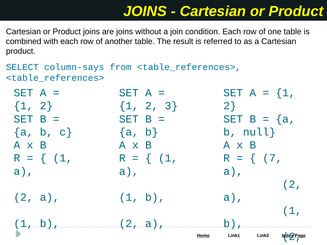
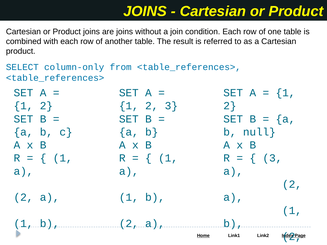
column-says: column-says -> column-only (74, 67)
7: 7 -> 3 (272, 158)
